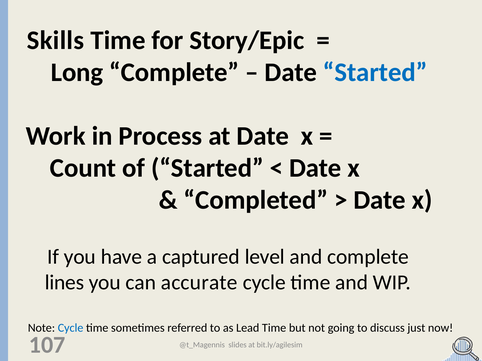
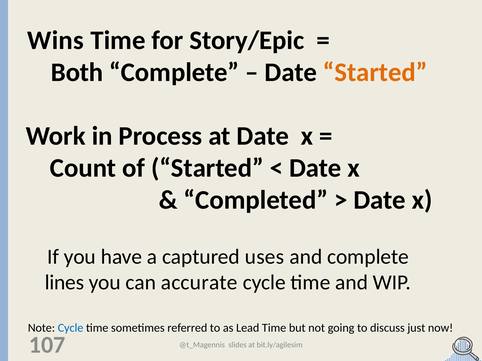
Skills: Skills -> Wins (55, 40)
Long: Long -> Both (77, 72)
Started colour: blue -> orange (375, 72)
level: level -> uses (265, 257)
